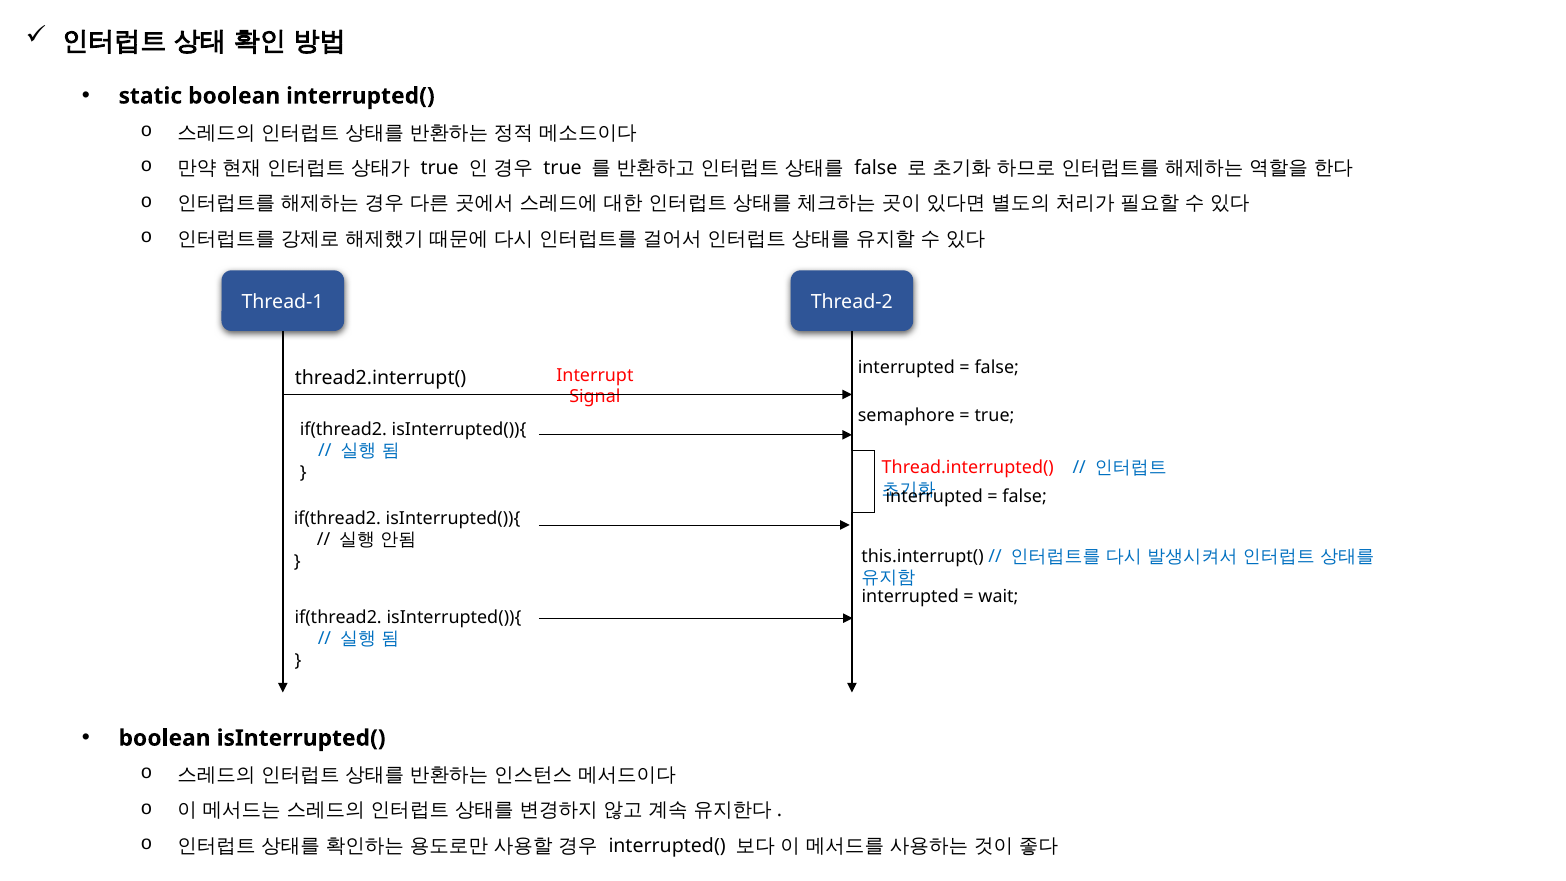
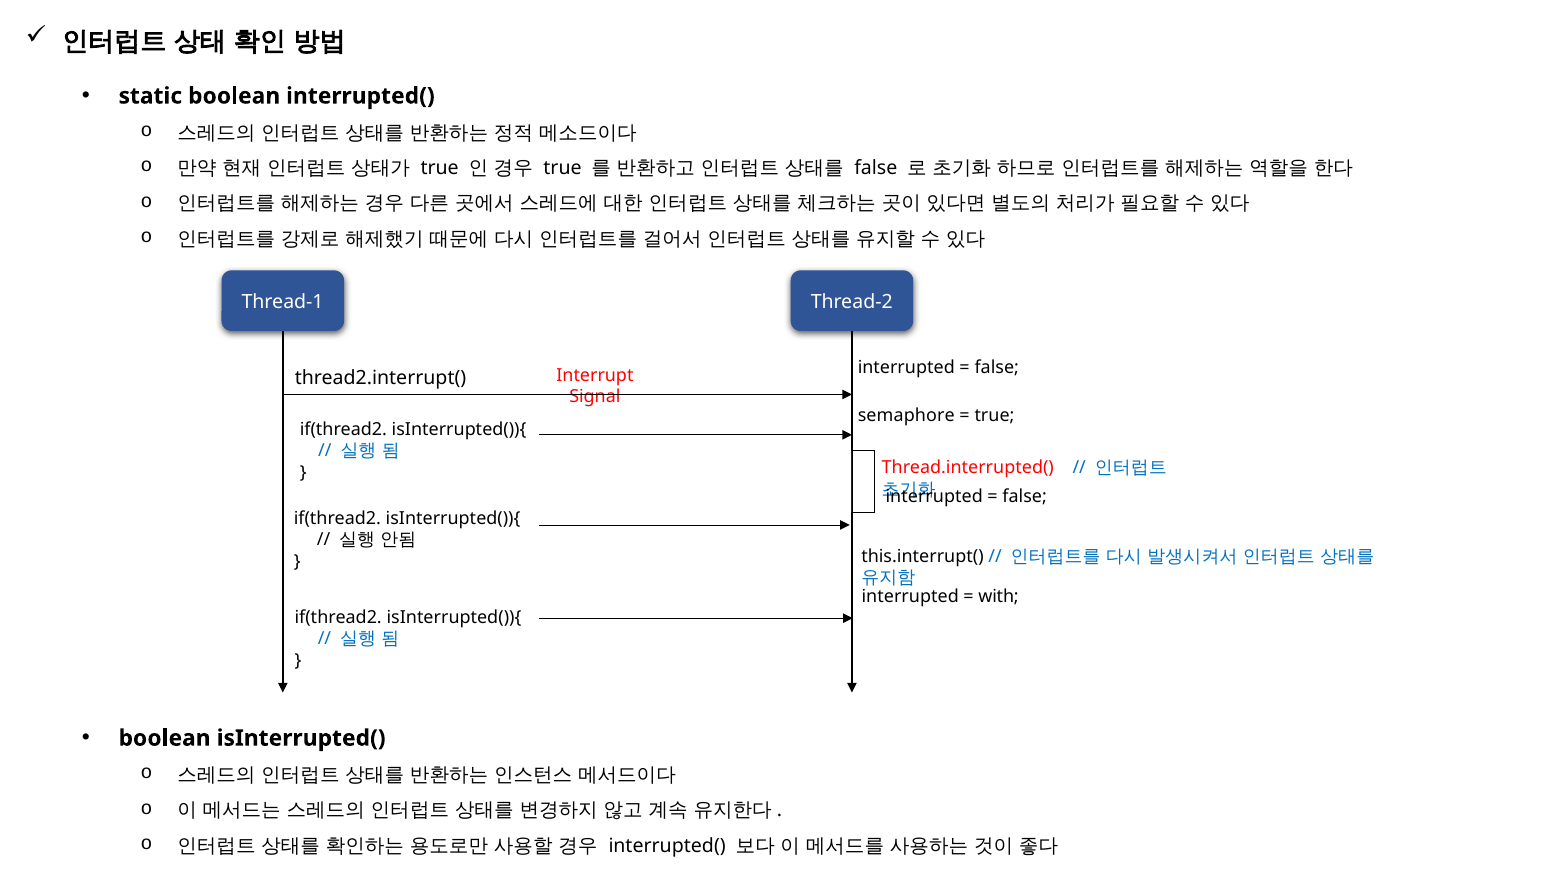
wait: wait -> with (999, 596)
